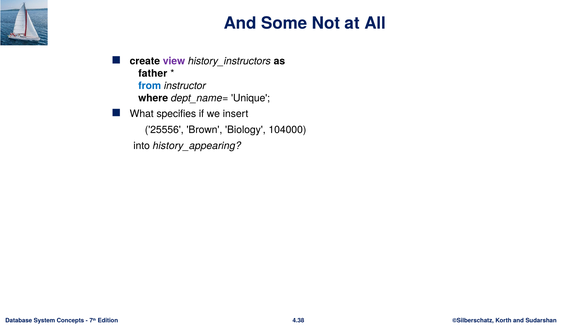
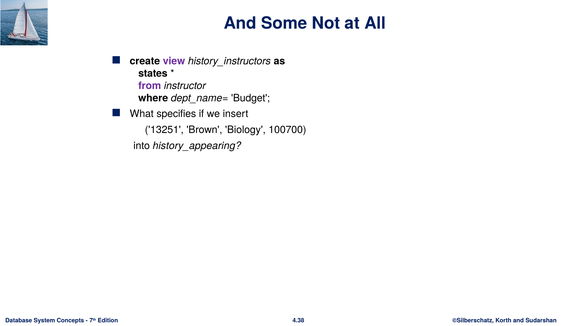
father: father -> states (153, 73)
from colour: blue -> purple (150, 86)
Unique: Unique -> Budget (251, 98)
25556: 25556 -> 13251 (164, 130)
104000: 104000 -> 100700 (287, 130)
